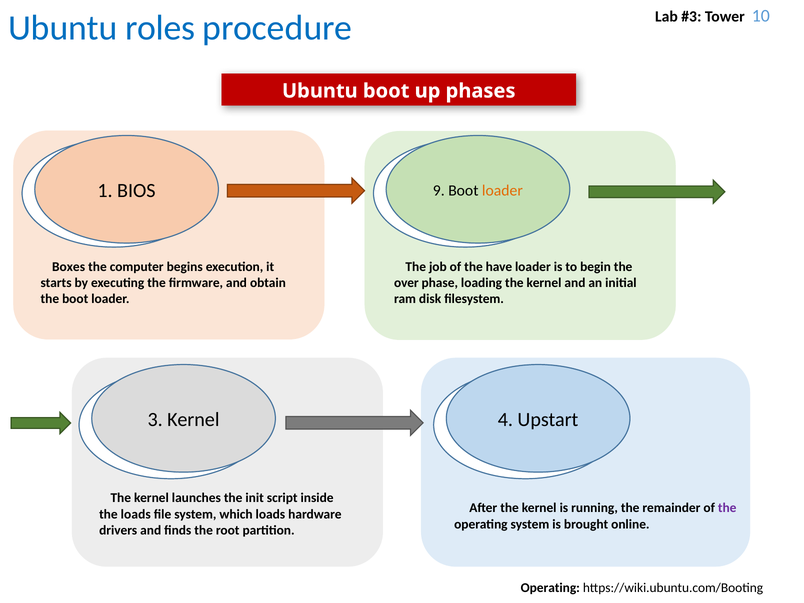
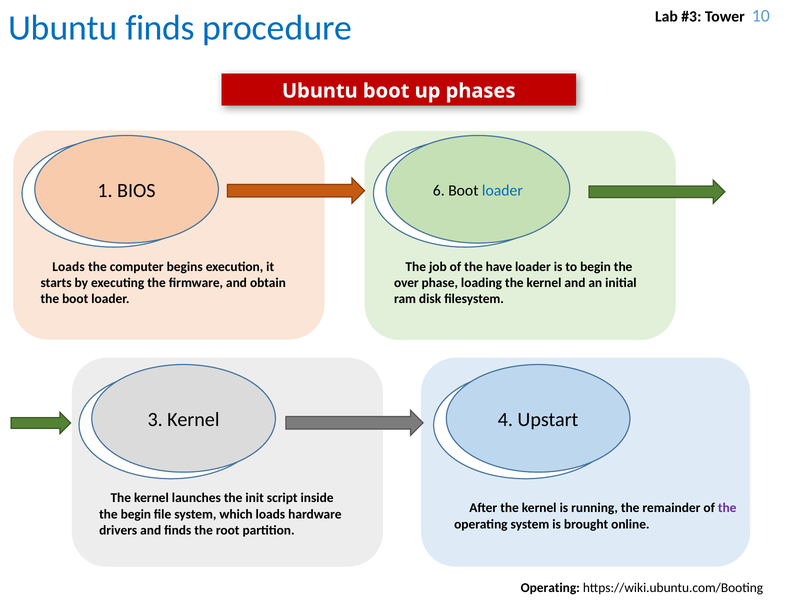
Ubuntu roles: roles -> finds (160, 28)
9: 9 -> 6 (439, 190)
loader colour: orange -> blue (502, 190)
Boxes: Boxes -> Loads (69, 267)
the loads: loads -> begin (136, 514)
